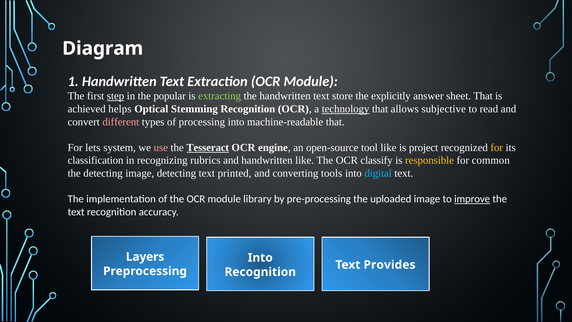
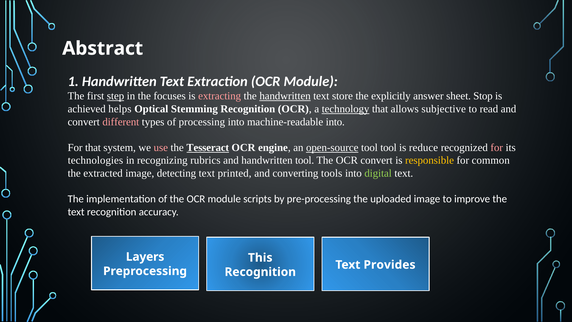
Diagram: Diagram -> Abstract (103, 48)
popular: popular -> focuses (170, 96)
extracting colour: light green -> pink (220, 96)
handwritten underline: none -> present (285, 96)
sheet That: That -> Stop (483, 96)
machine-readable that: that -> into (335, 122)
For lets: lets -> that (93, 147)
open-source underline: none -> present (332, 147)
tool like: like -> tool (389, 147)
project: project -> reduce (424, 147)
for colour: yellow -> pink (497, 147)
classification: classification -> technologies (95, 160)
handwritten like: like -> tool (305, 160)
OCR classify: classify -> convert (377, 160)
the detecting: detecting -> extracted (103, 173)
digital colour: light blue -> light green (378, 173)
library: library -> scripts (257, 199)
improve underline: present -> none (472, 199)
Into: Into -> This (260, 257)
